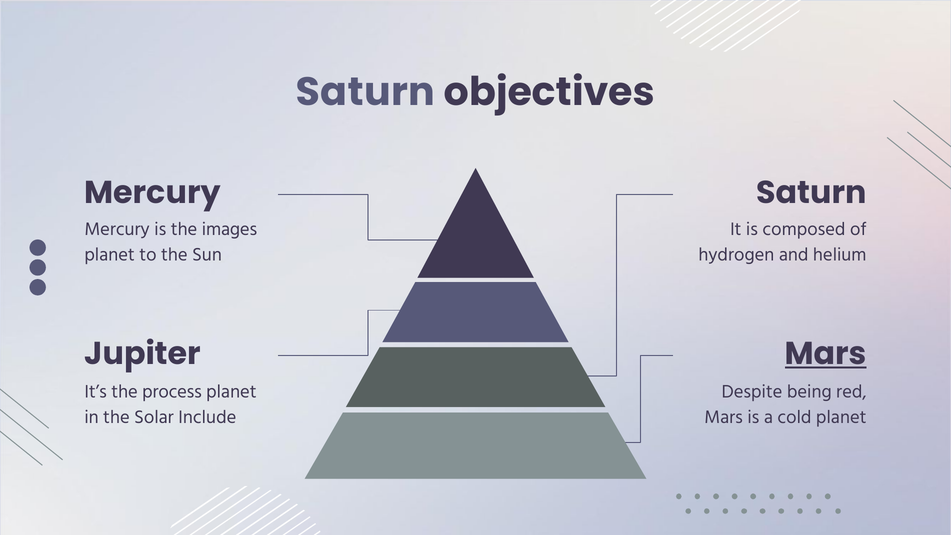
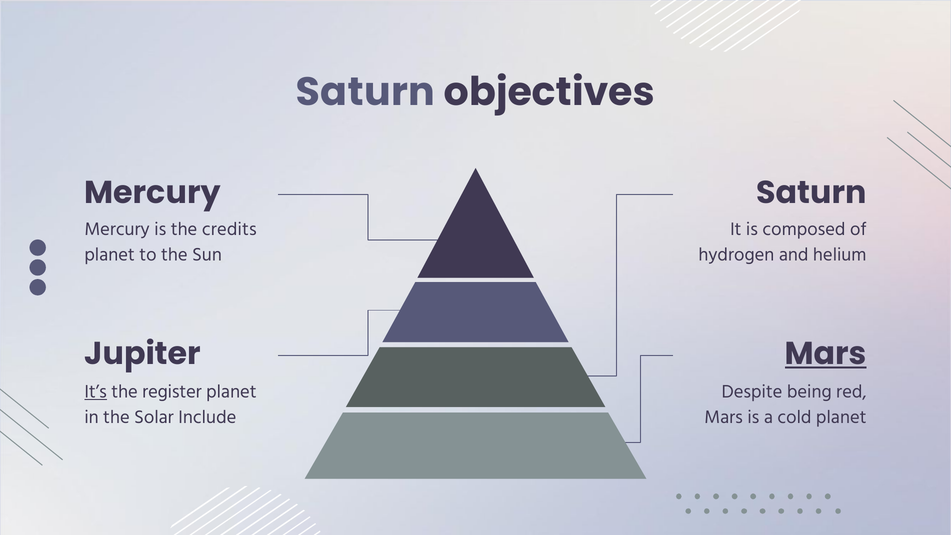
images: images -> credits (229, 229)
It’s underline: none -> present (96, 392)
process: process -> register (172, 392)
